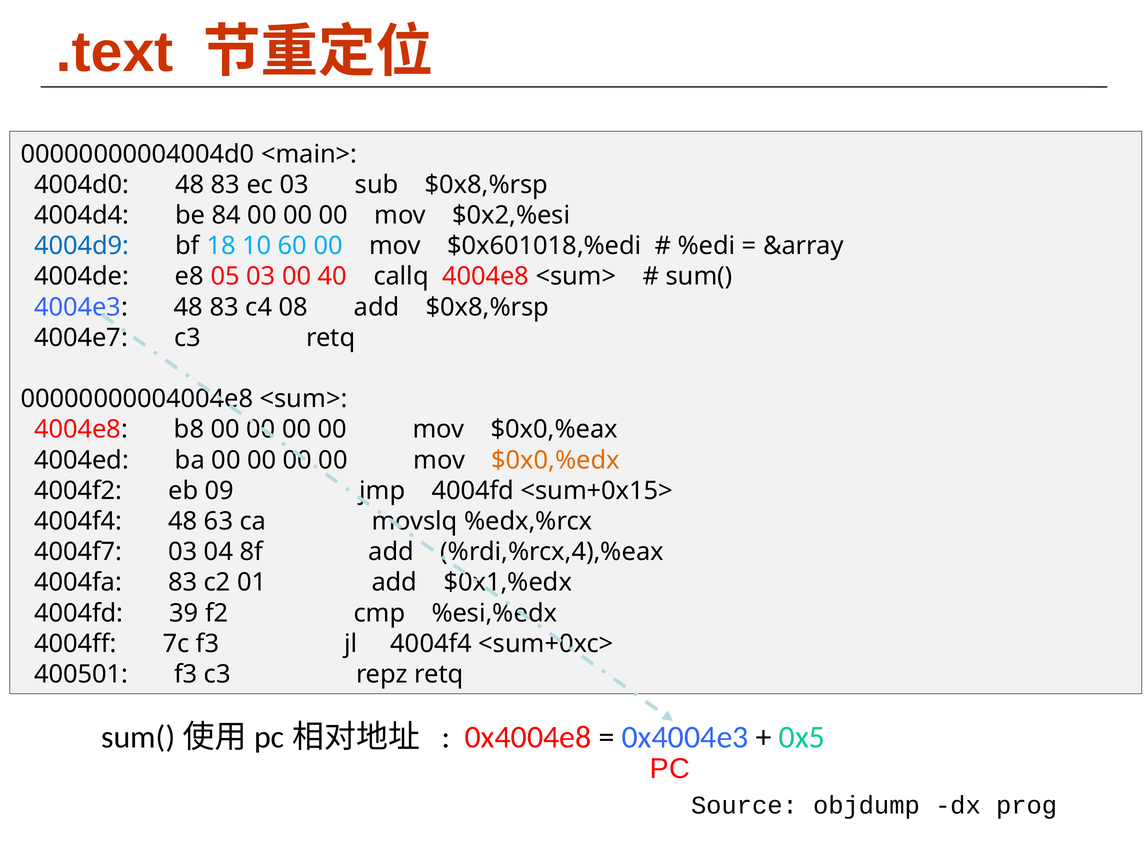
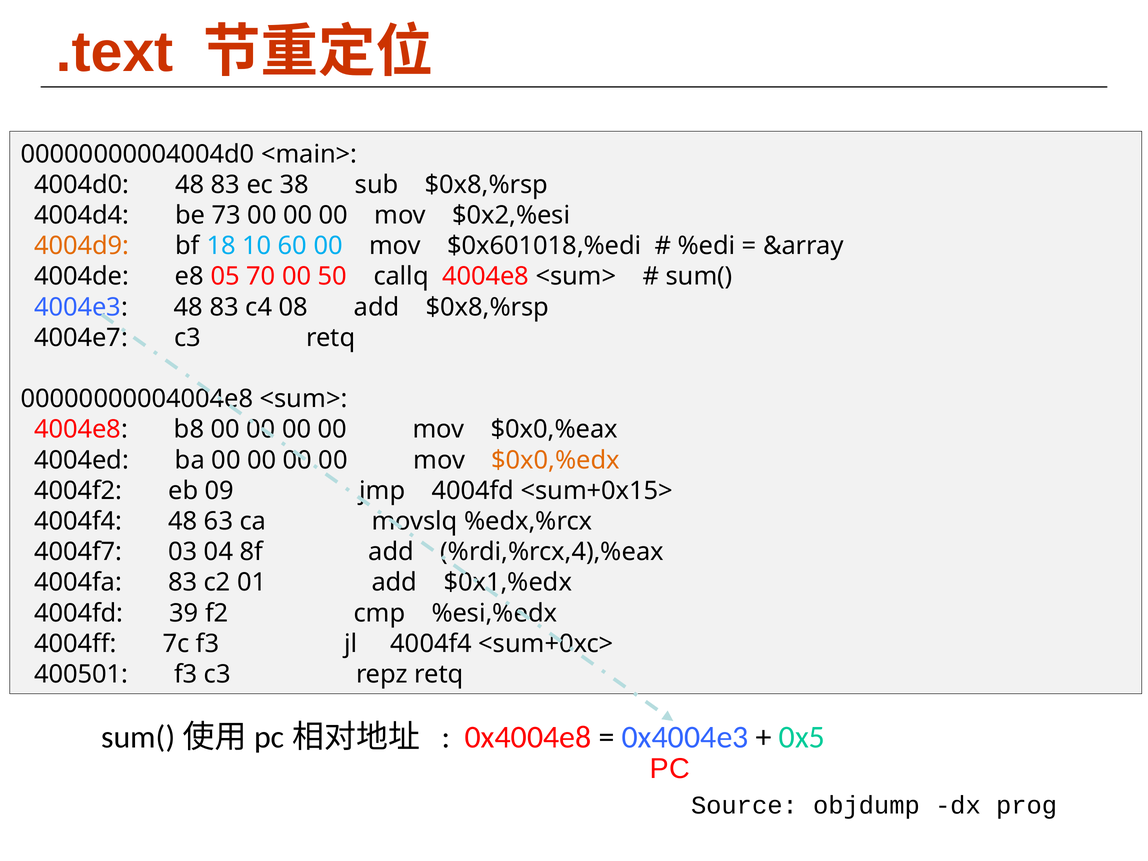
ec 03: 03 -> 38 (294, 185)
84: 84 -> 73 (226, 215)
4004d9 colour: blue -> orange (82, 246)
05 03: 03 -> 70 (261, 277)
40: 40 -> 50 (332, 277)
